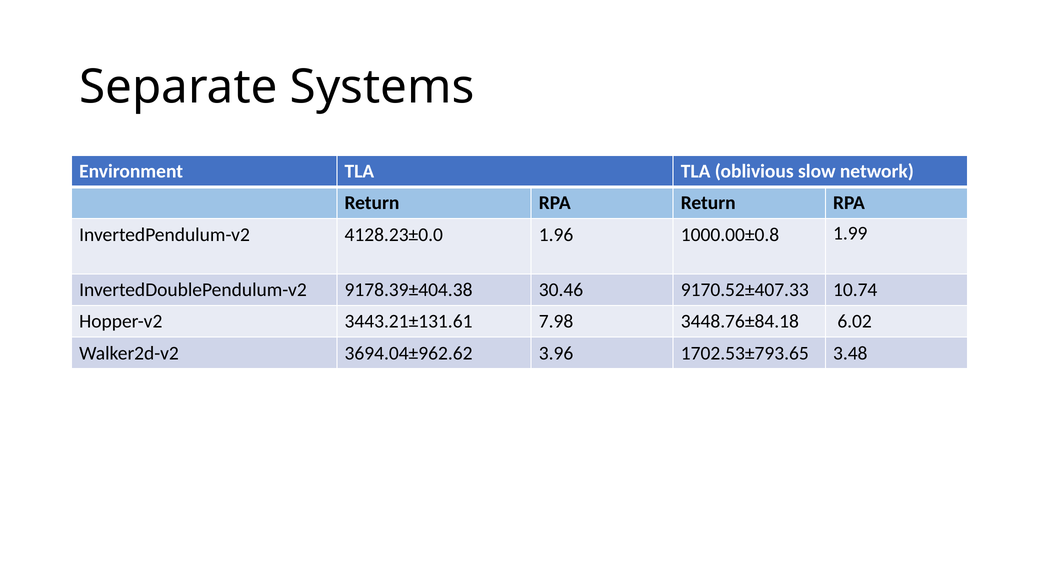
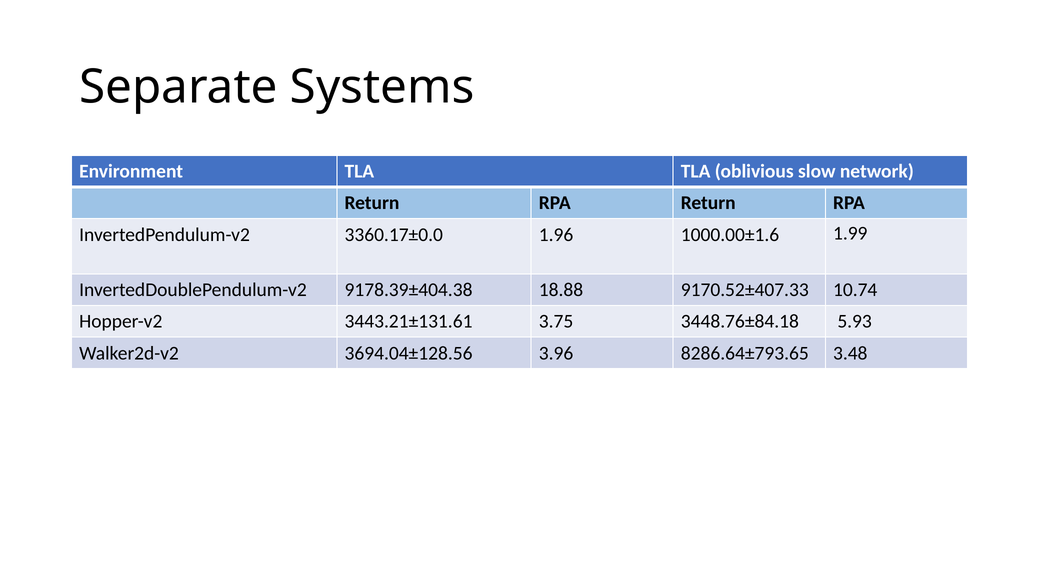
4128.23±0.0: 4128.23±0.0 -> 3360.17±0.0 (394, 235)
1000.00±0.8: 1000.00±0.8 -> 1000.00±1.6 (730, 235)
30.46: 30.46 -> 18.88 (561, 290)
7.98: 7.98 -> 3.75 (556, 322)
6.02: 6.02 -> 5.93 (855, 322)
3694.04±962.62: 3694.04±962.62 -> 3694.04±128.56 (409, 353)
1702.53±793.65: 1702.53±793.65 -> 8286.64±793.65 (745, 353)
